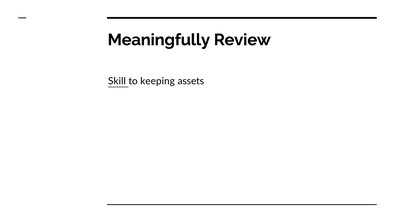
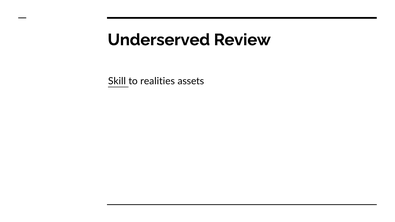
Meaningfully: Meaningfully -> Underserved (159, 40)
keeping: keeping -> realities (158, 81)
